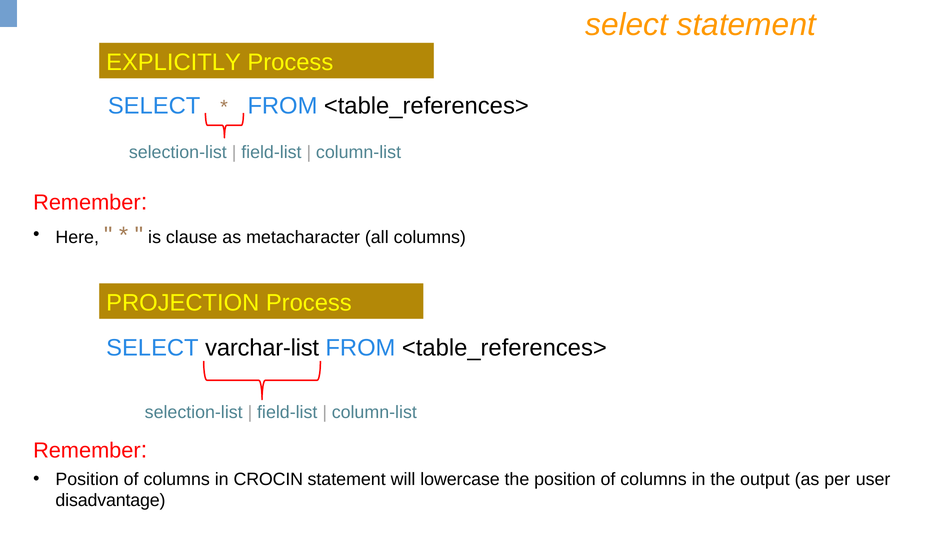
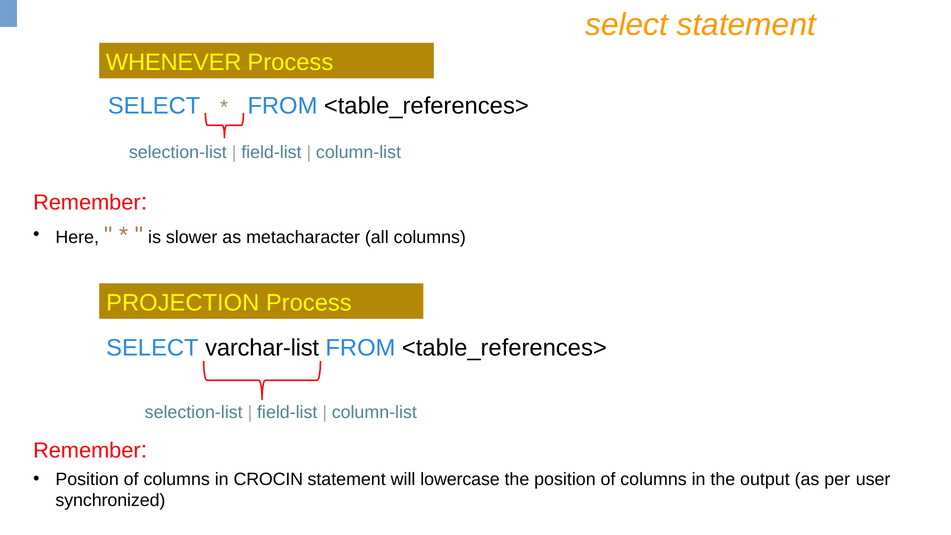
EXPLICITLY: EXPLICITLY -> WHENEVER (174, 62)
clause: clause -> slower (192, 237)
disadvantage: disadvantage -> synchronized (110, 500)
